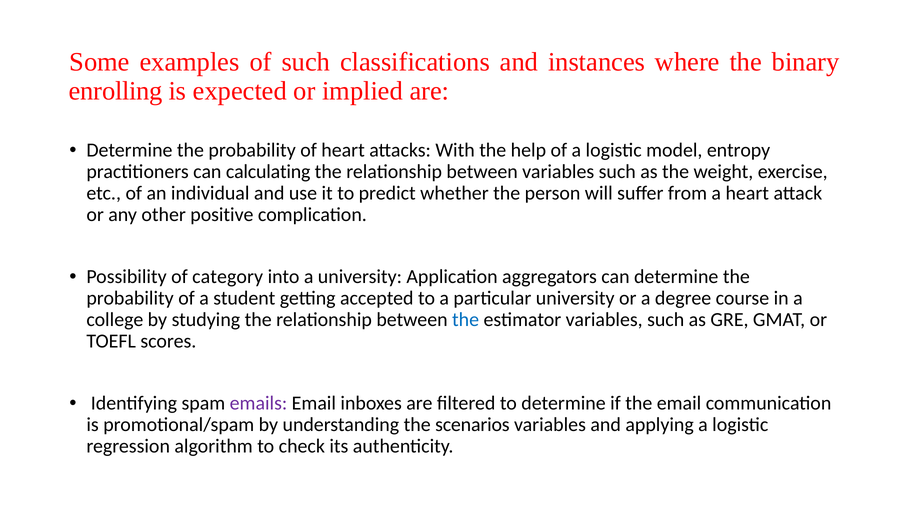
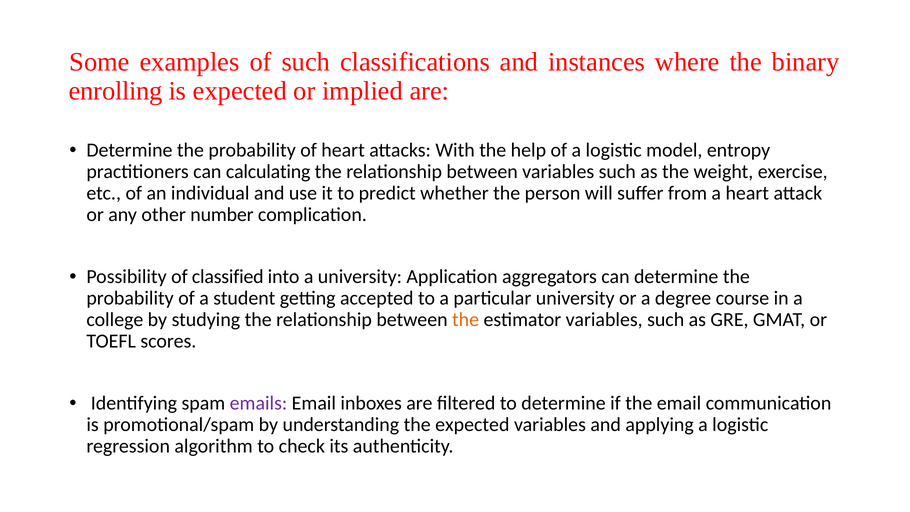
positive: positive -> number (222, 215)
category: category -> classified (228, 277)
the colour: blue -> orange (466, 320)
the scenarios: scenarios -> expected (472, 425)
